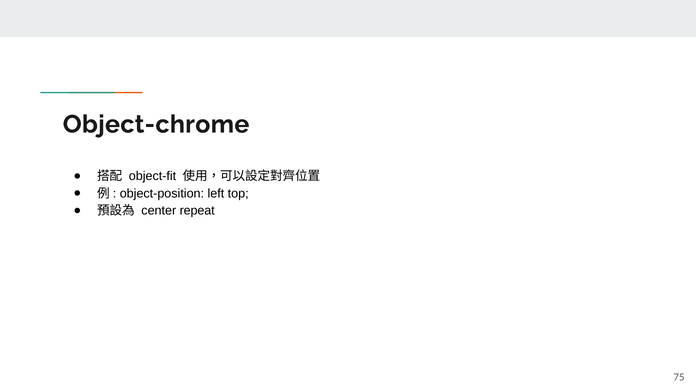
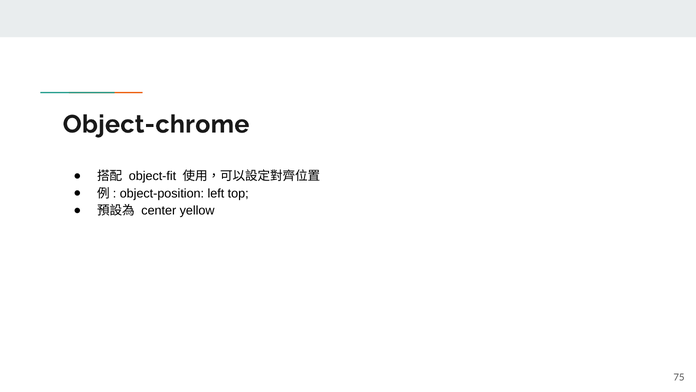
repeat: repeat -> yellow (197, 211)
